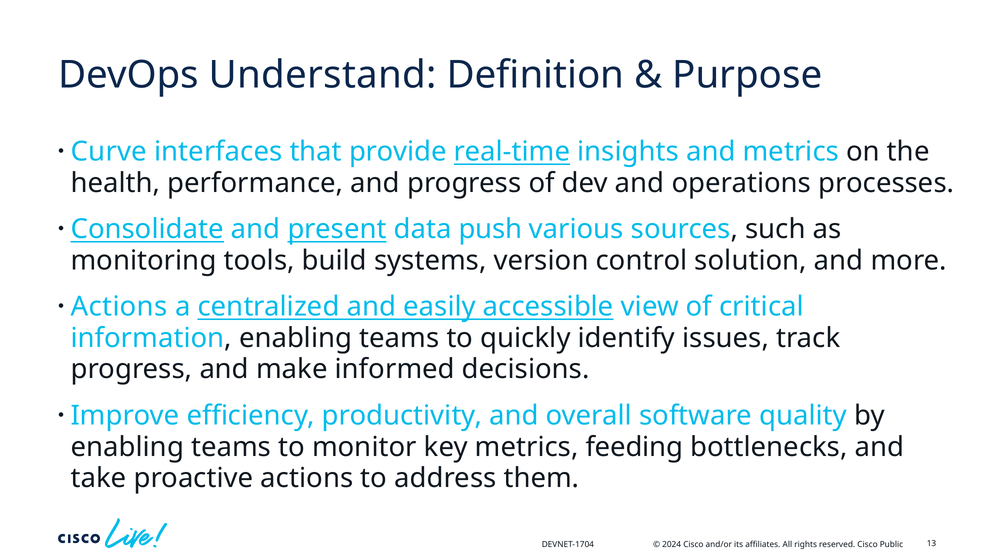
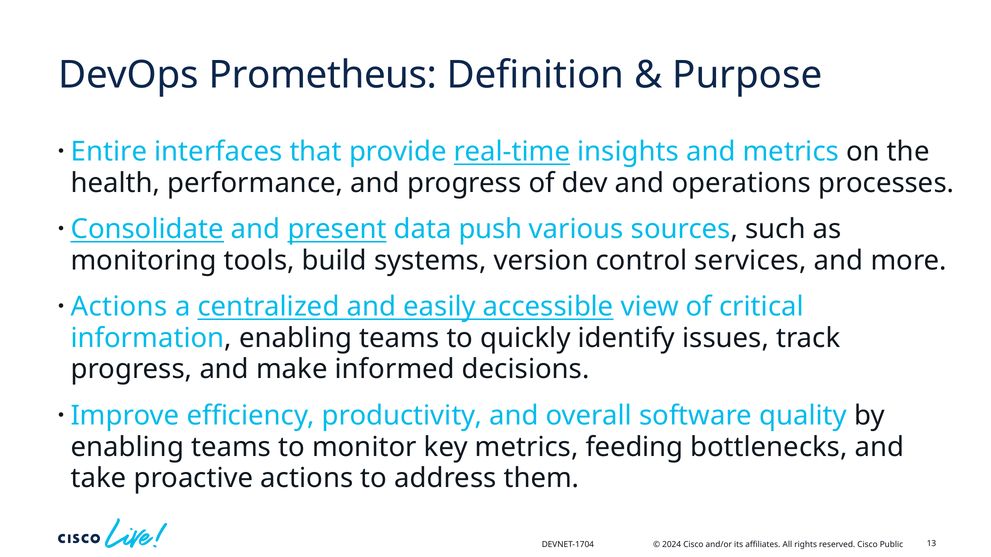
Understand: Understand -> Prometheus (323, 75)
Curve: Curve -> Entire (109, 152)
solution: solution -> services (751, 261)
